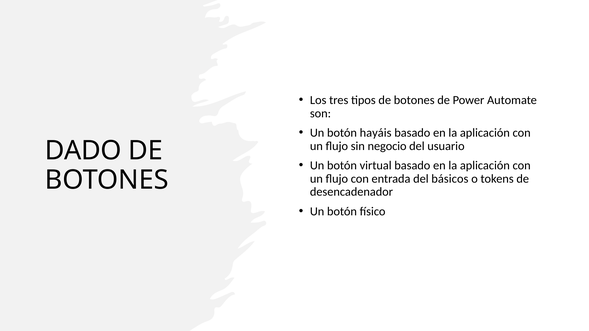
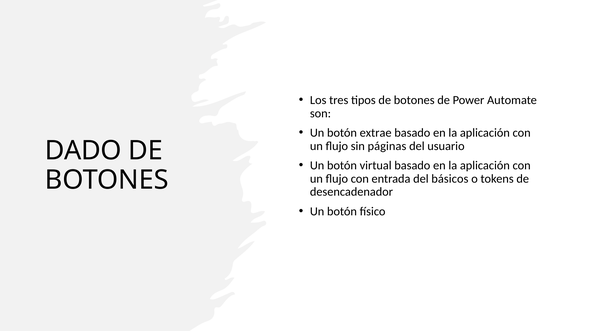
hayáis: hayáis -> extrae (376, 133)
negocio: negocio -> páginas (387, 146)
